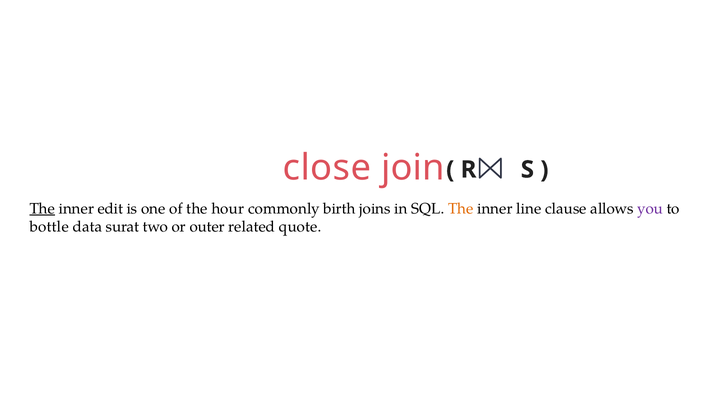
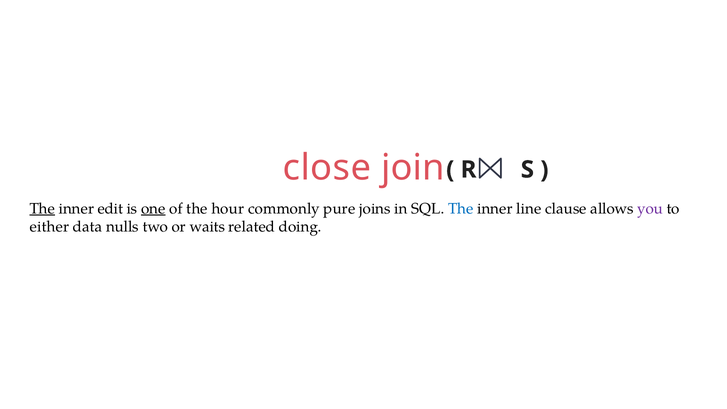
one underline: none -> present (153, 209)
birth: birth -> pure (339, 209)
The colour: orange -> blue (461, 209)
bottle: bottle -> either (49, 227)
surat: surat -> nulls (122, 227)
outer: outer -> waits (207, 227)
quote: quote -> doing (300, 227)
